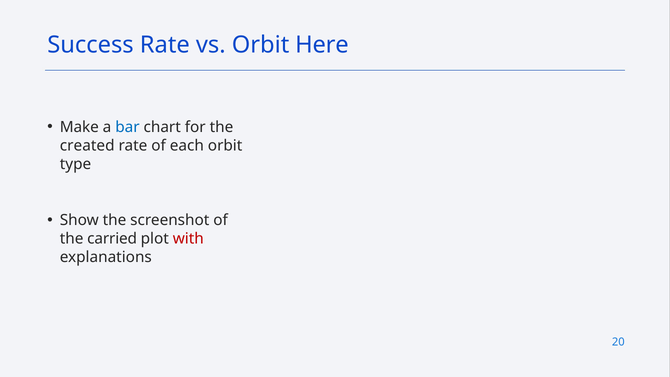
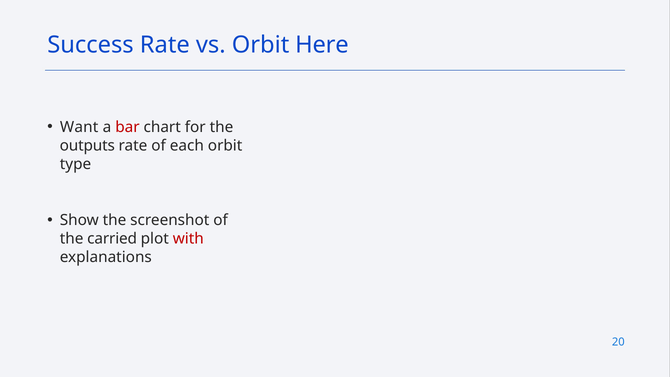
Make: Make -> Want (79, 127)
bar colour: blue -> red (127, 127)
created: created -> outputs (87, 146)
